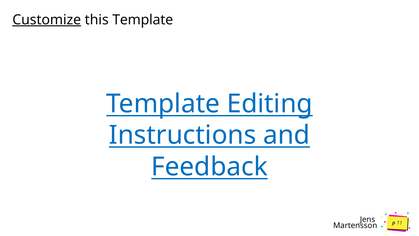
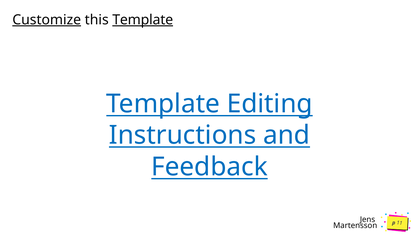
Template underline: none -> present (143, 20)
